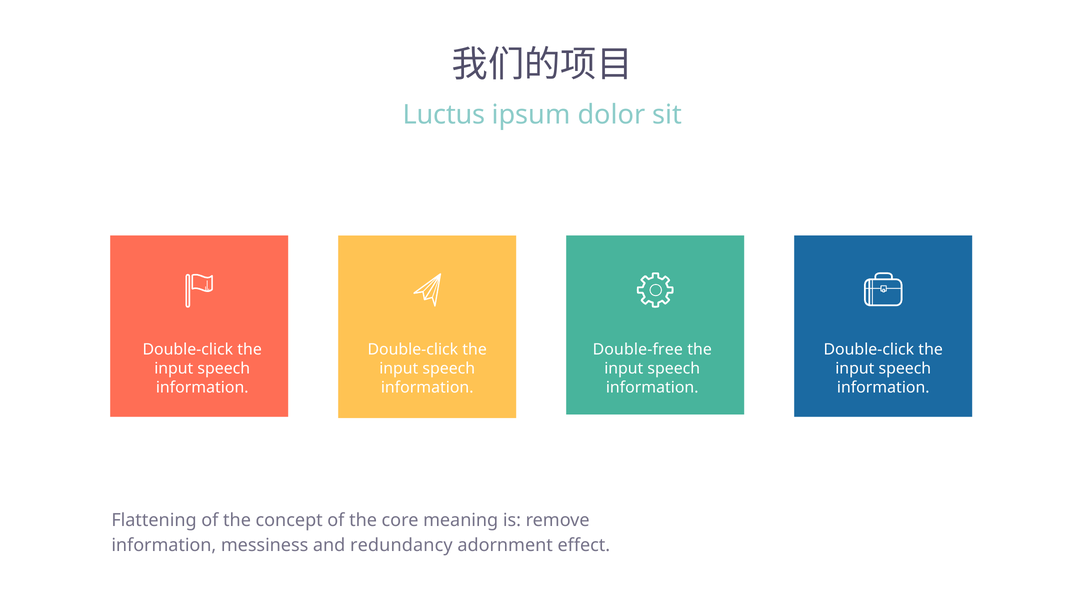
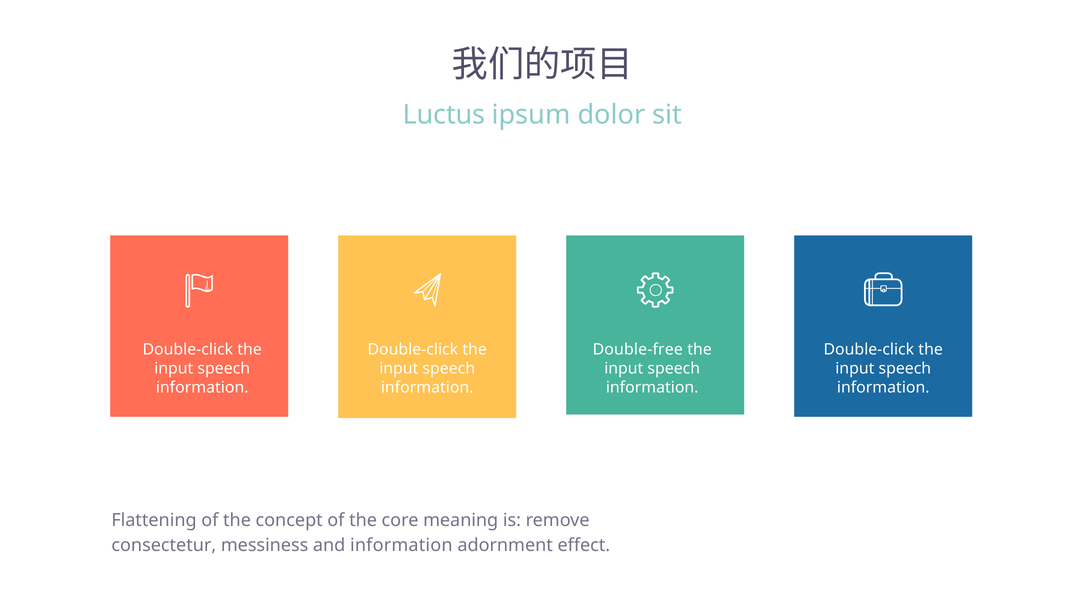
information: information -> consectetur (164, 545)
and redundancy: redundancy -> information (401, 545)
